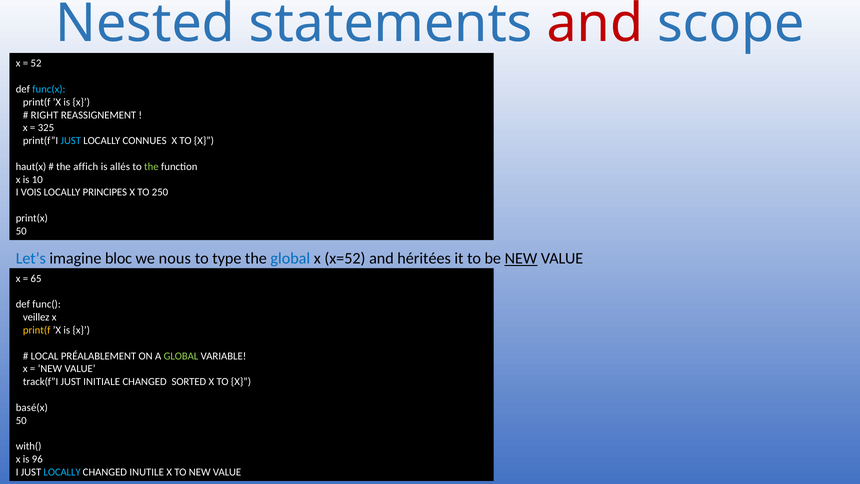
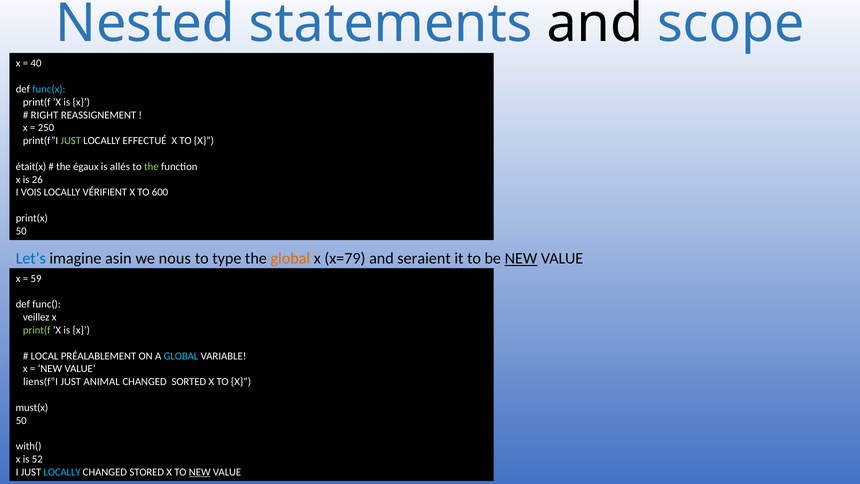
and colour: red -> black (595, 23)
52: 52 -> 40 (36, 63)
325: 325 -> 250 (46, 128)
JUST colour: light blue -> light green (71, 141)
CONNUES: CONNUES -> EFFECTUÉ (145, 141)
haut(x: haut(x -> était(x (31, 167)
affich: affich -> égaux (86, 167)
10: 10 -> 26 (37, 179)
PRINCIPES: PRINCIPES -> VÉRIFIENT (105, 192)
250: 250 -> 600 (160, 192)
bloc: bloc -> asin (118, 258)
global colour: blue -> orange (290, 258)
x=52: x=52 -> x=79 (345, 258)
héritées: héritées -> seraient (424, 258)
65: 65 -> 59 (36, 278)
print(f colour: yellow -> light green (37, 330)
GLOBAL colour: light green -> light blue (181, 356)
track(f”I: track(f”I -> liens(f”I (41, 382)
INITIALE: INITIALE -> ANIMAL (102, 382)
basé(x: basé(x -> must(x (32, 407)
96: 96 -> 52 (37, 459)
INUTILE: INUTILE -> STORED (147, 472)
NEW underline: none -> present (200, 472)
